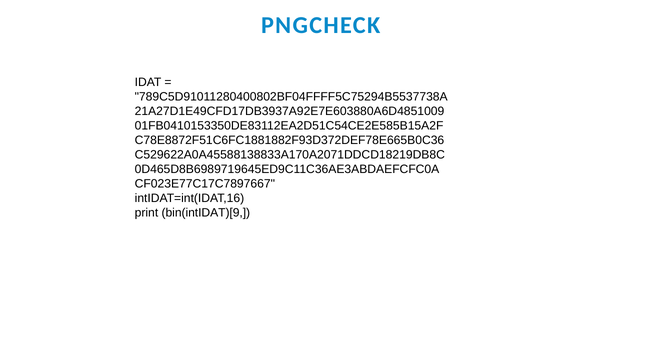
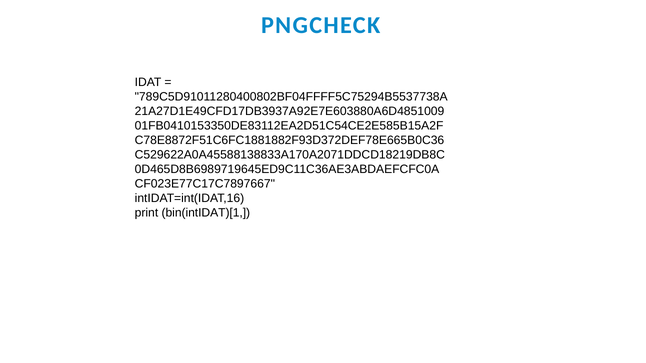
bin(intIDAT)[9: bin(intIDAT)[9 -> bin(intIDAT)[1 (206, 213)
